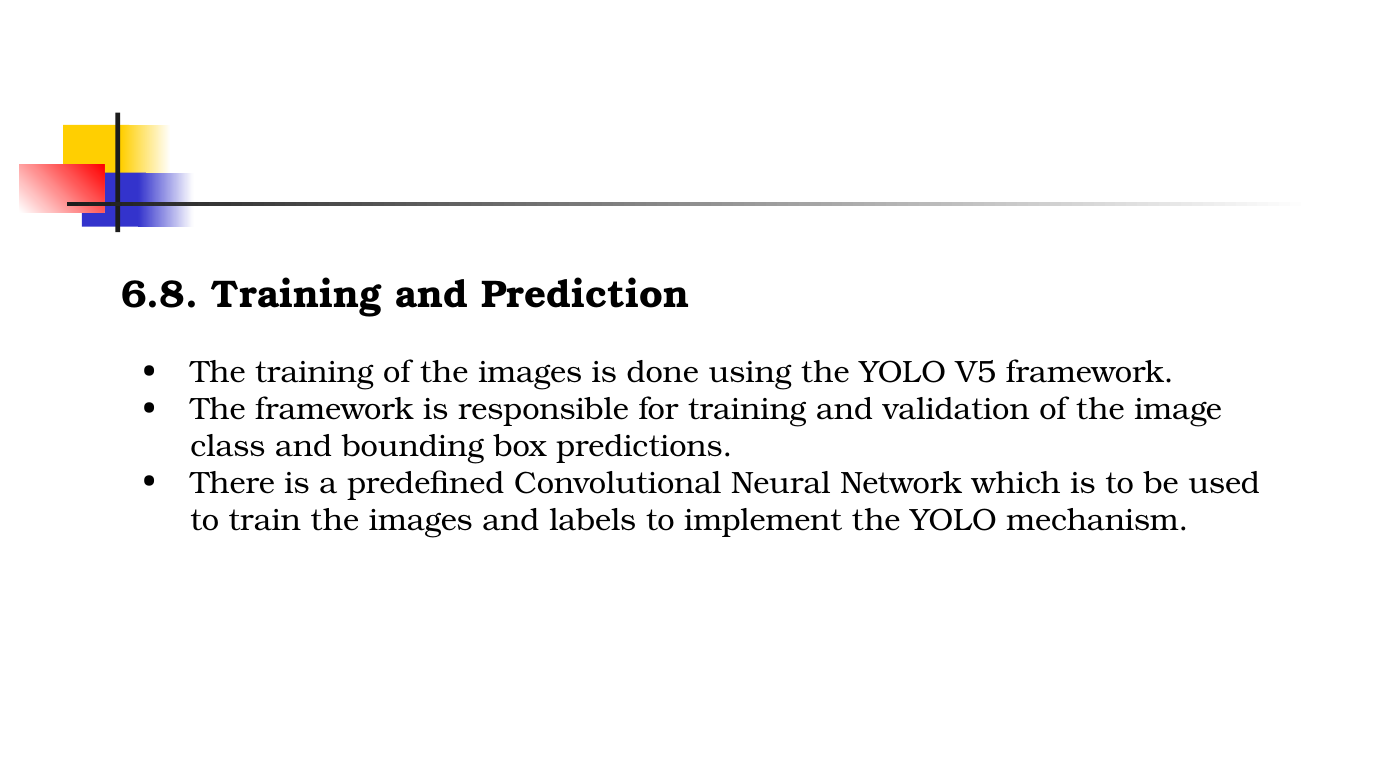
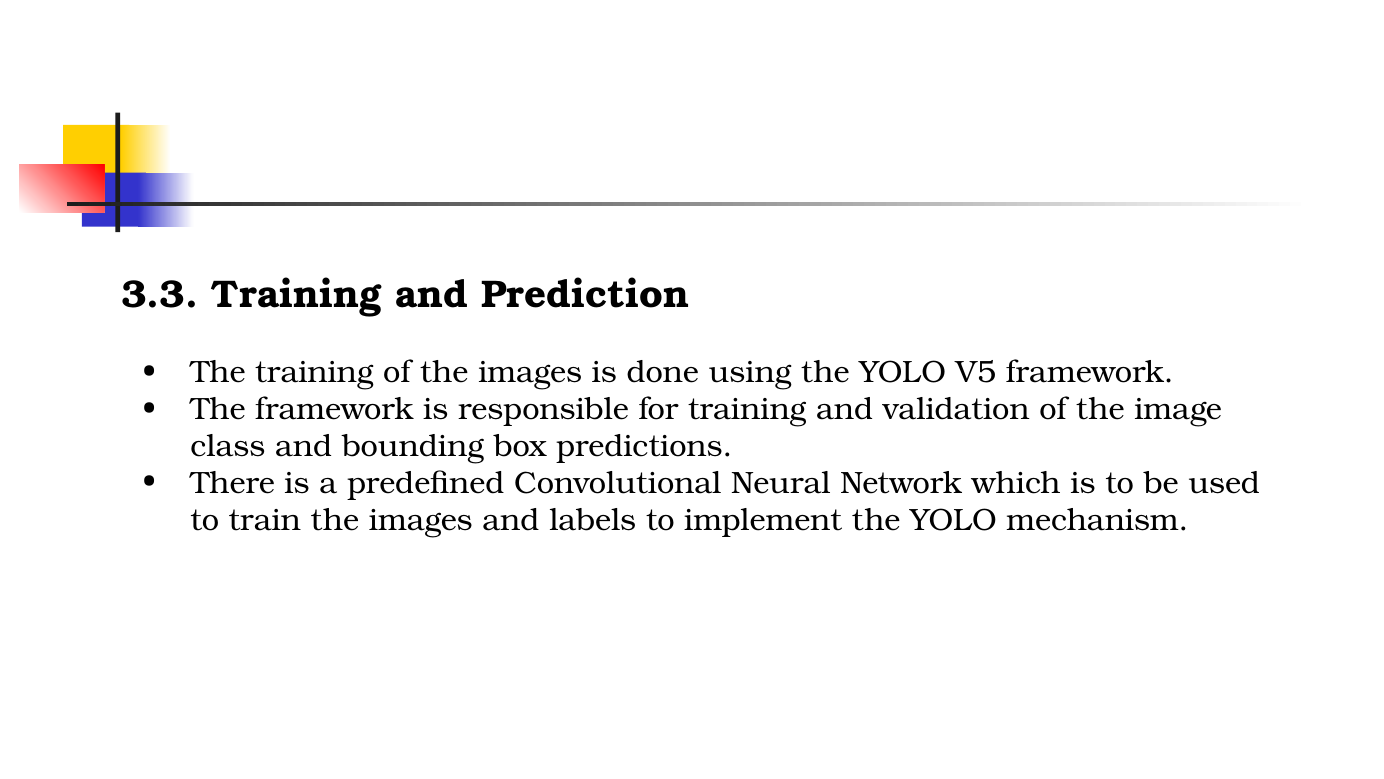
6.8: 6.8 -> 3.3 (160, 294)
